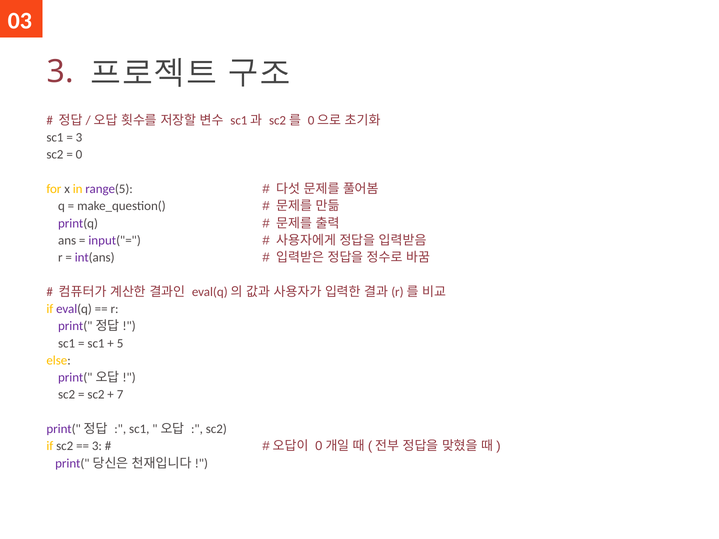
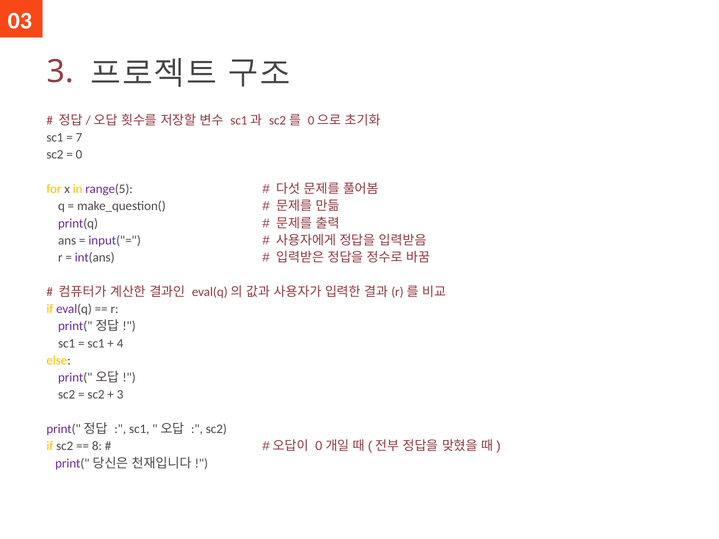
3: 3 -> 7 (79, 138)
5: 5 -> 4 (120, 343)
7: 7 -> 3 (120, 395)
3: 3 -> 8 (97, 446)
